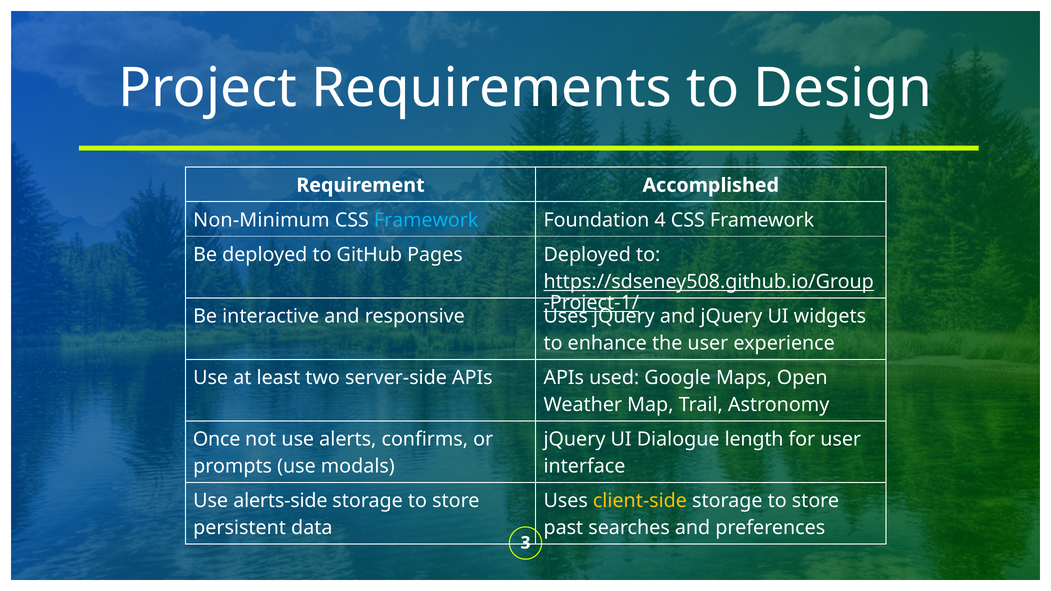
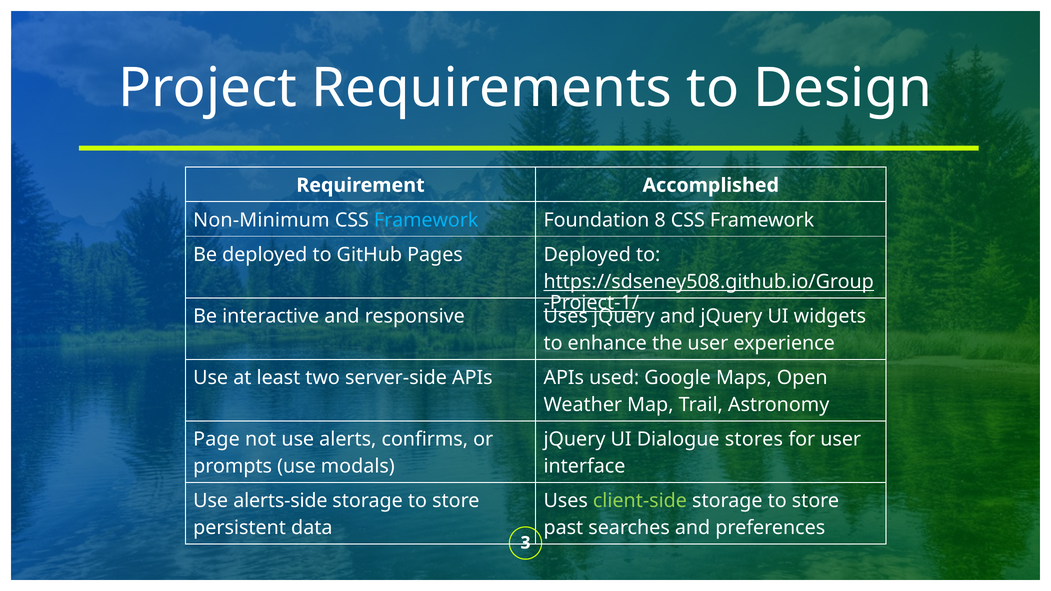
4: 4 -> 8 (660, 220)
Once: Once -> Page (217, 439)
length: length -> stores (754, 439)
client-side colour: yellow -> light green (640, 501)
